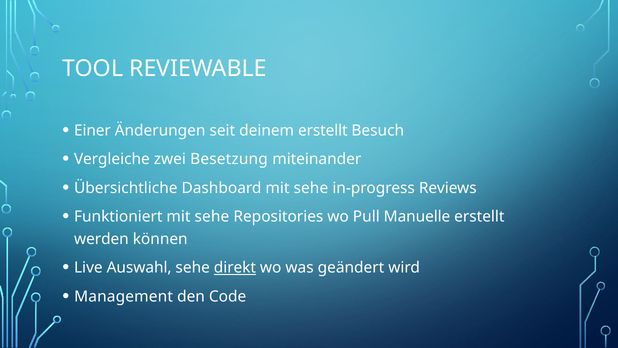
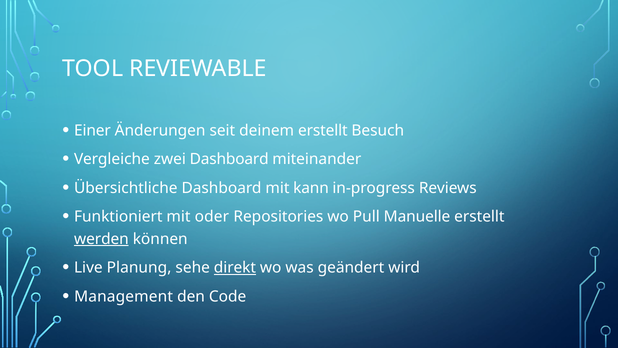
zwei Besetzung: Besetzung -> Dashboard (229, 159)
Dashboard mit sehe: sehe -> kann (311, 188)
Funktioniert mit sehe: sehe -> oder (212, 216)
werden underline: none -> present (101, 239)
Auswahl: Auswahl -> Planung (139, 267)
